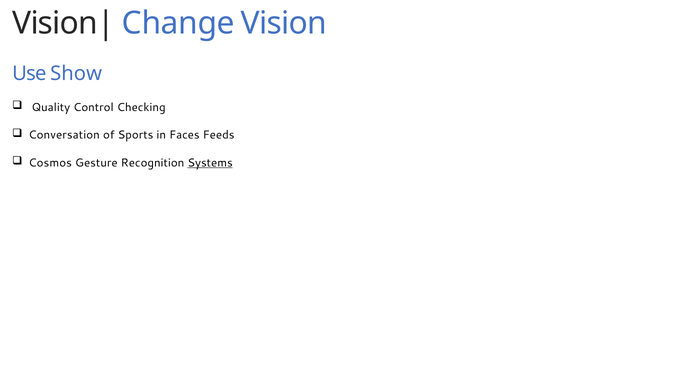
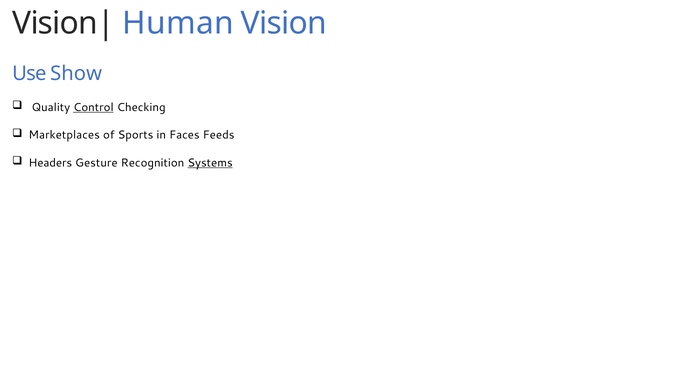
Change: Change -> Human (178, 23)
Control underline: none -> present (93, 107)
Conversation: Conversation -> Marketplaces (64, 135)
Cosmos: Cosmos -> Headers (50, 163)
